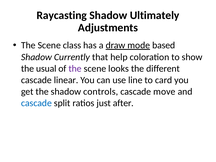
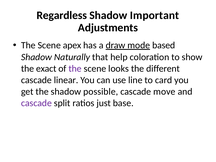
Raycasting: Raycasting -> Regardless (62, 15)
Ultimately: Ultimately -> Important (155, 15)
class: class -> apex (72, 45)
Currently: Currently -> Naturally (72, 57)
usual: usual -> exact (46, 69)
controls: controls -> possible (101, 92)
cascade colour: blue -> purple (36, 103)
after: after -> base (123, 103)
